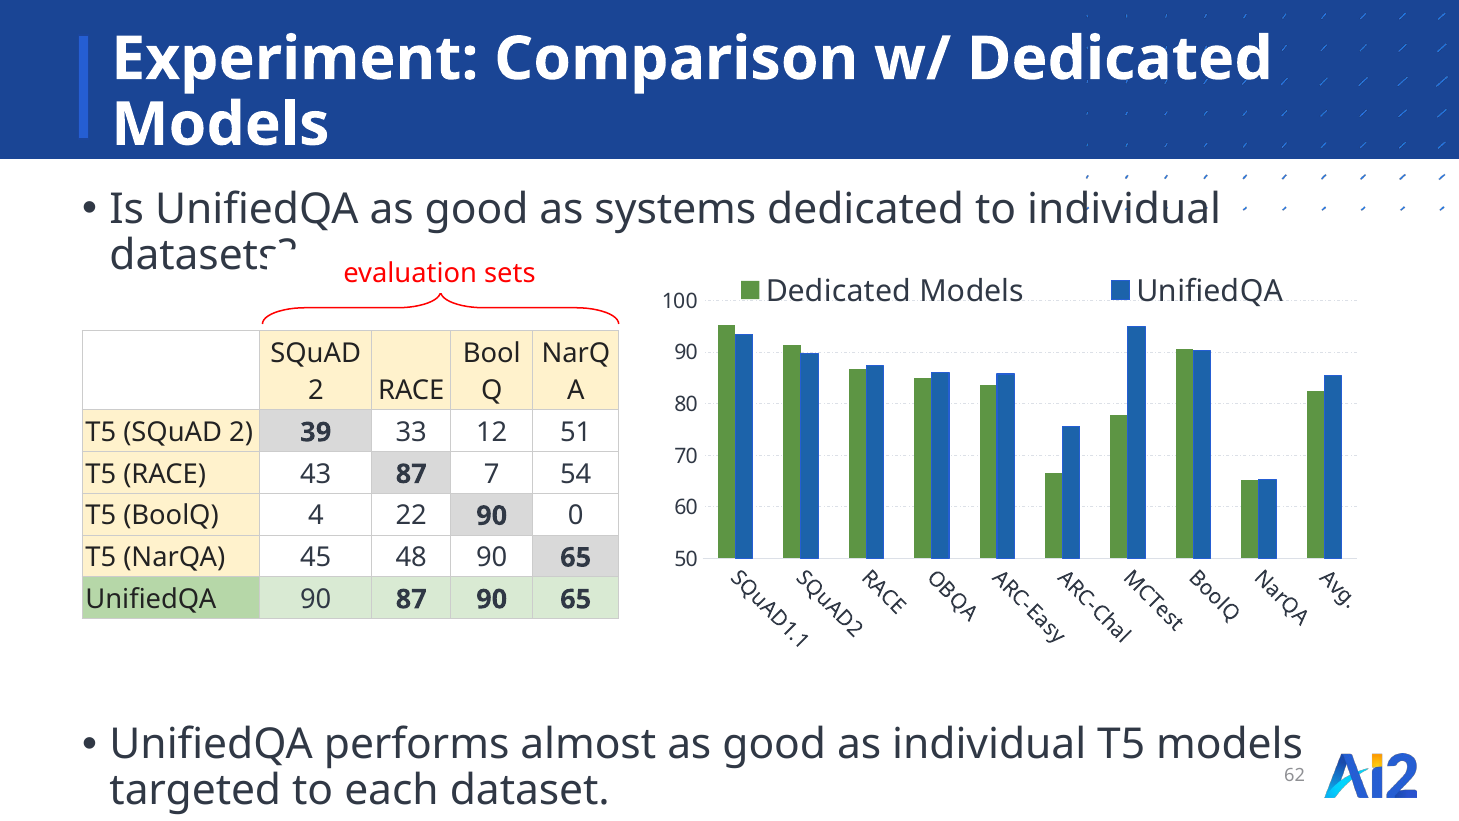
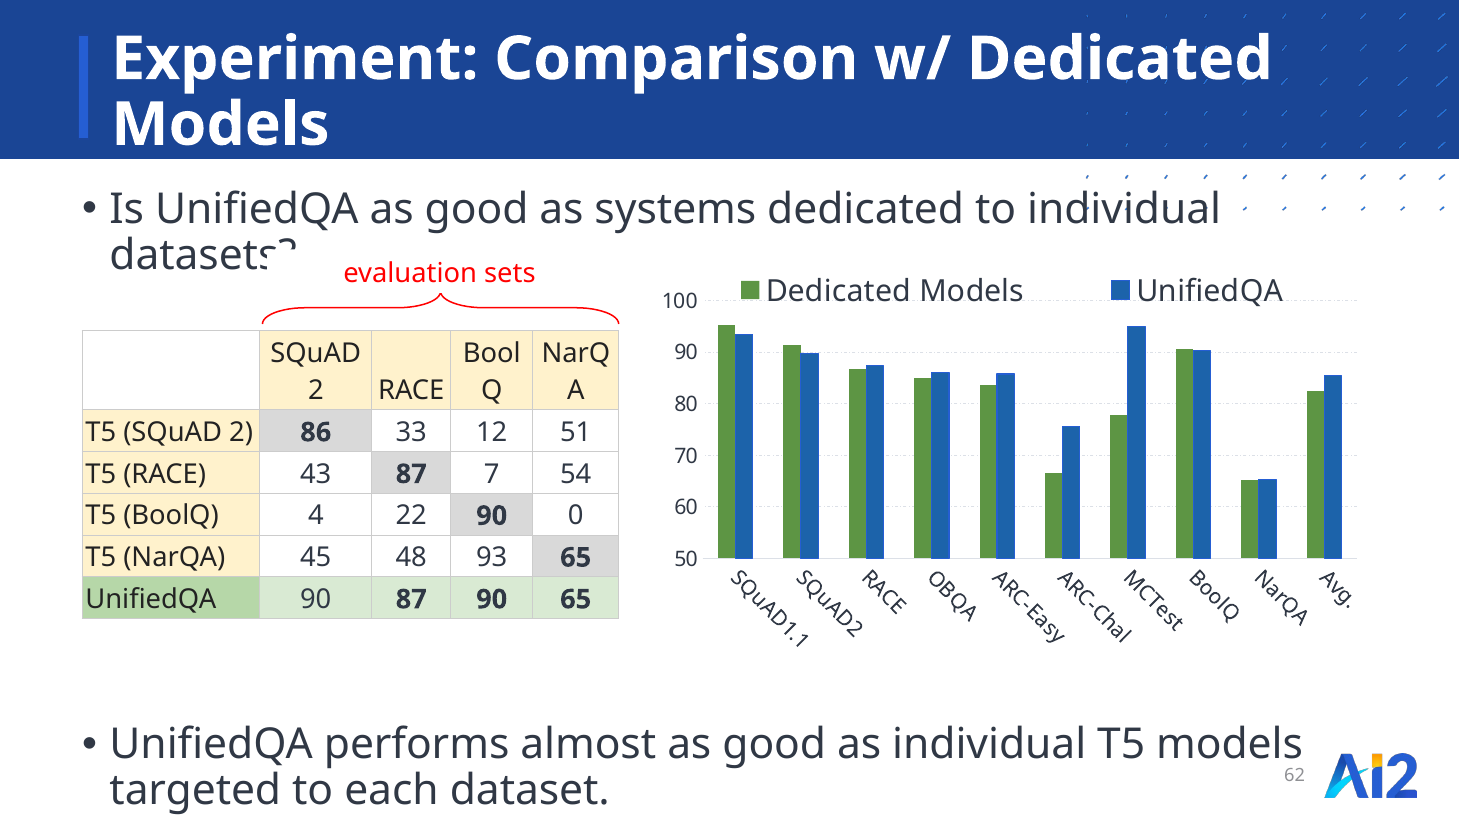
39: 39 -> 86 (316, 432)
48 90: 90 -> 93 (492, 557)
